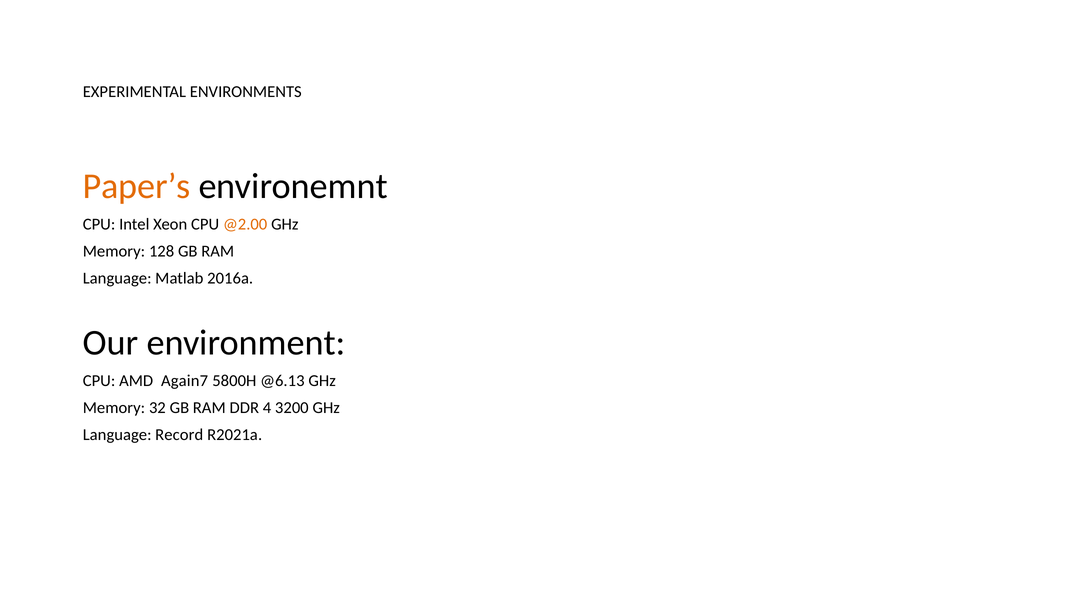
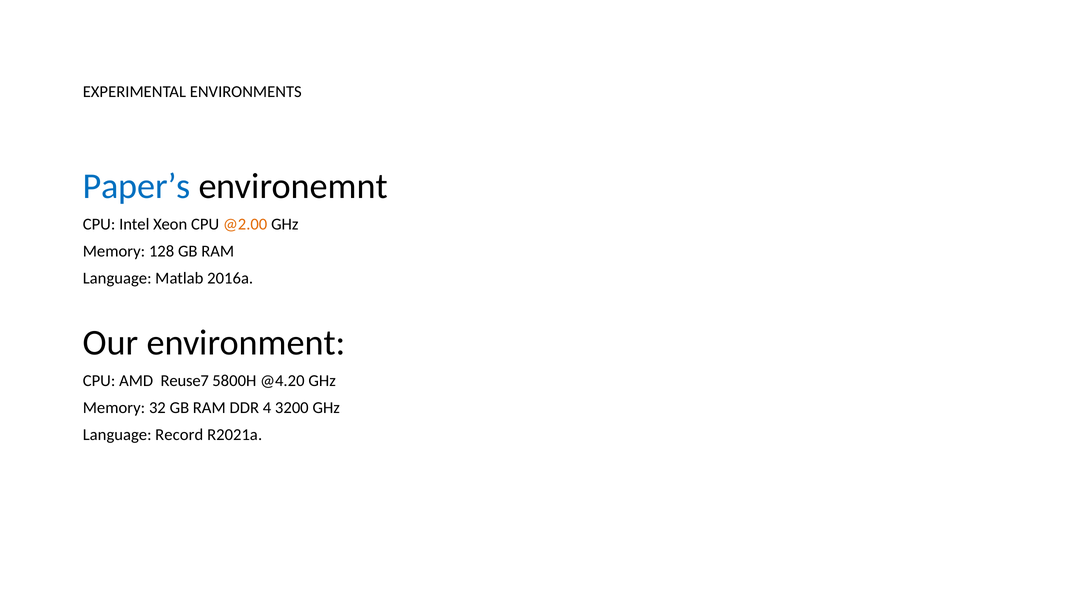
Paper’s colour: orange -> blue (137, 186)
Again7: Again7 -> Reuse7 (185, 380)
@6.13: @6.13 -> @4.20 (282, 380)
